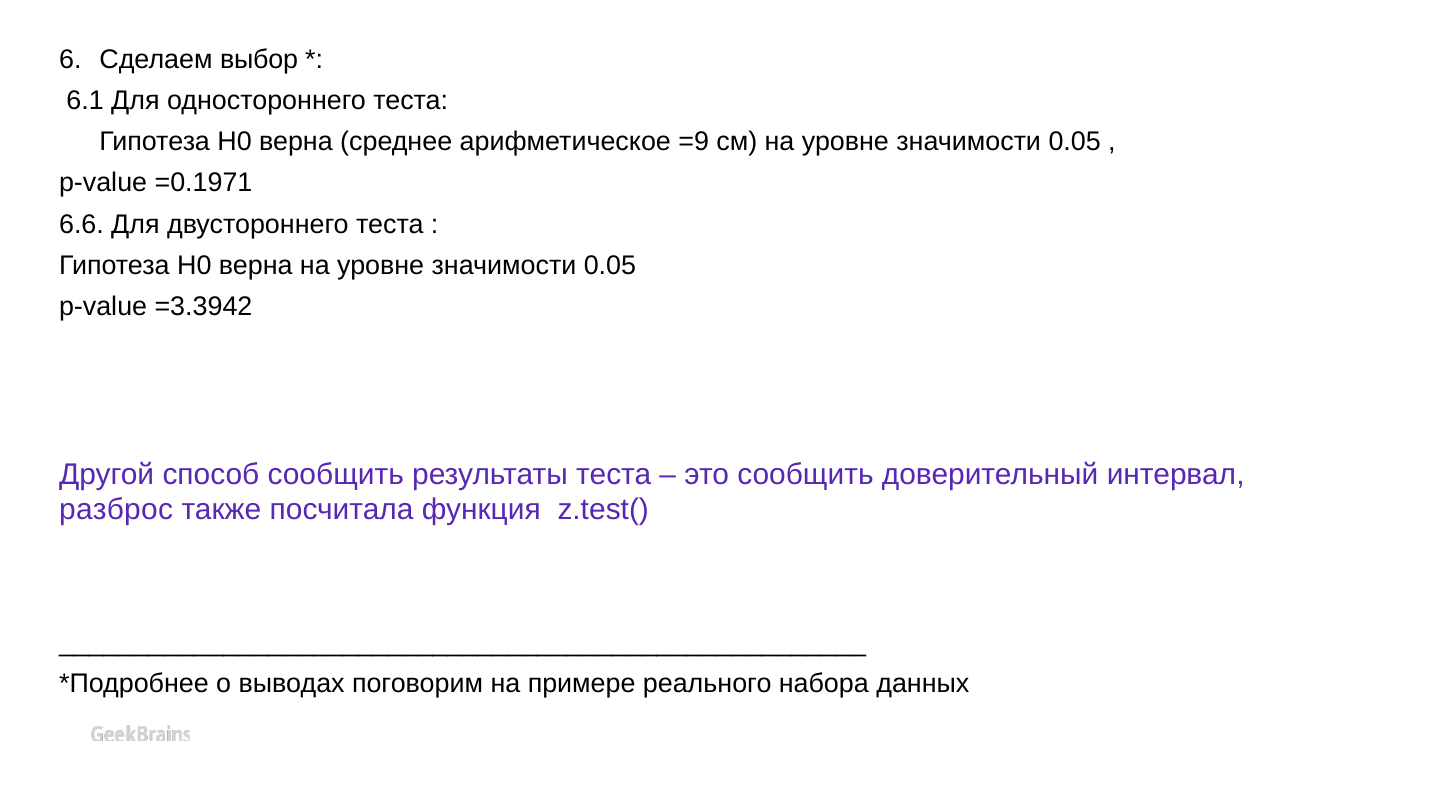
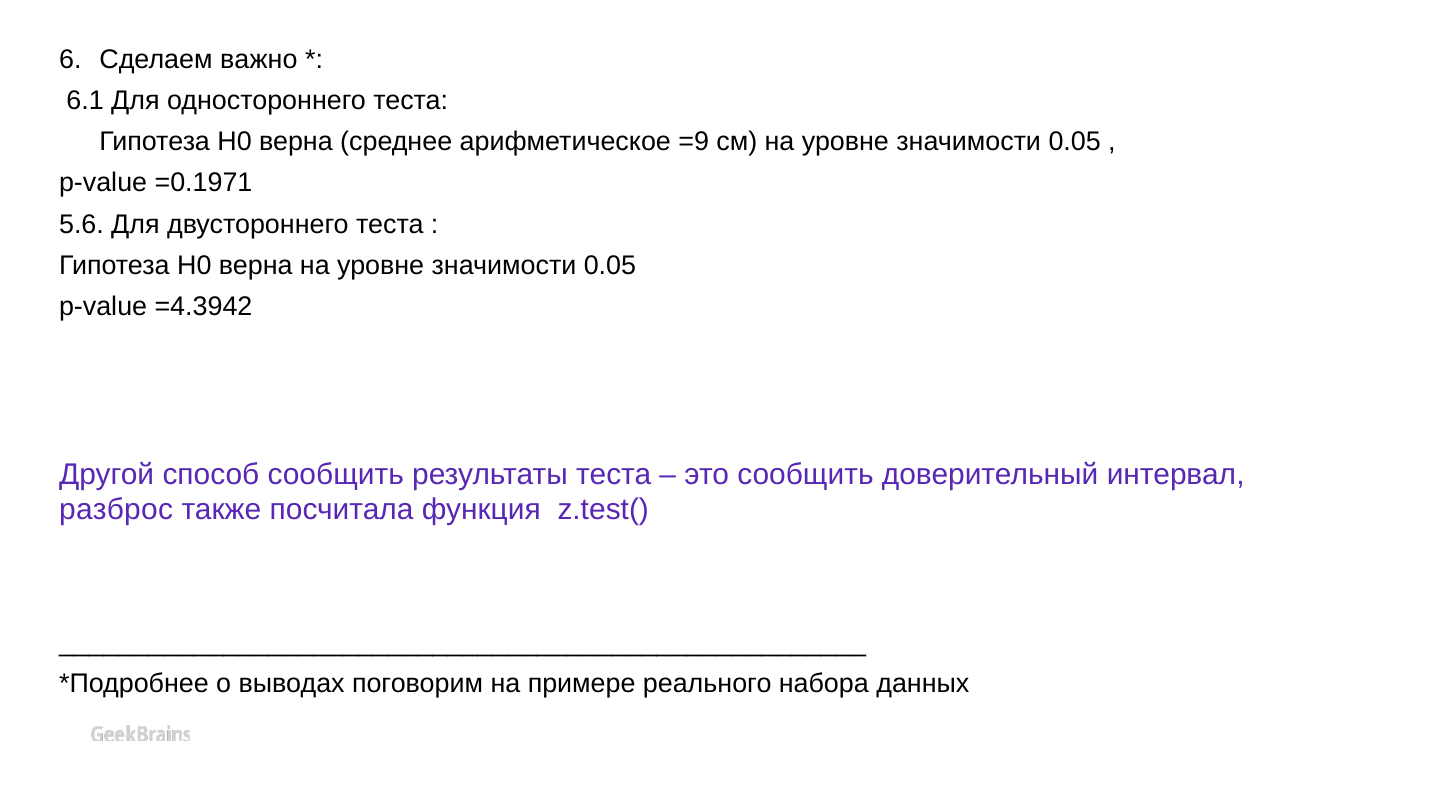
выбор: выбор -> важно (259, 59)
6.6: 6.6 -> 5.6 (81, 224)
=3.3942: =3.3942 -> =4.3942 (203, 307)
